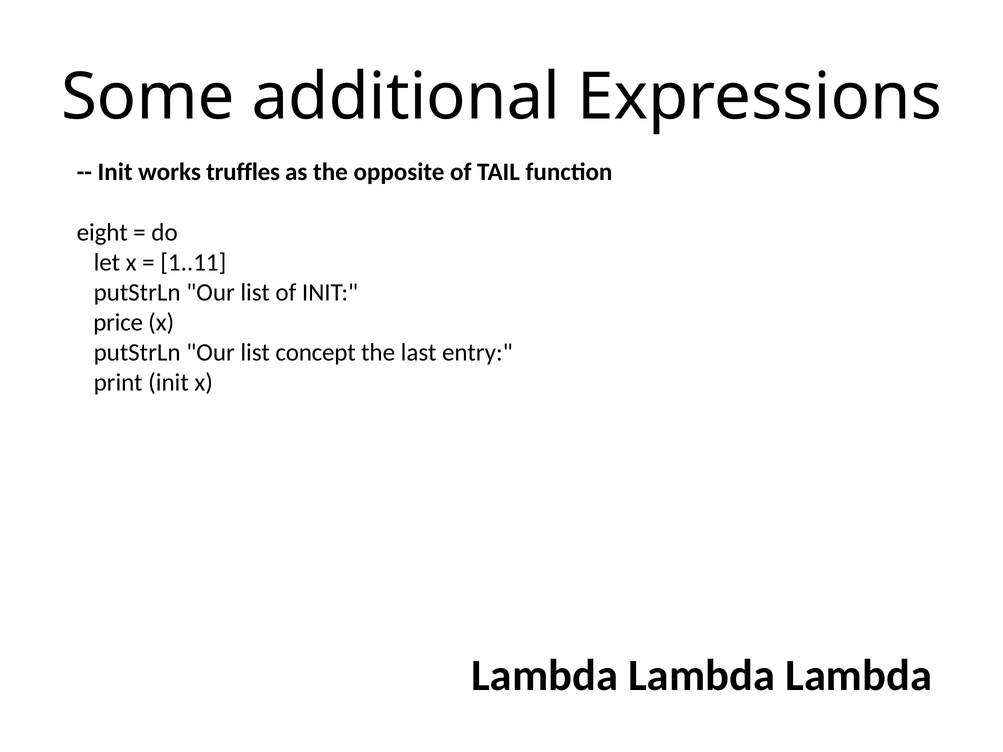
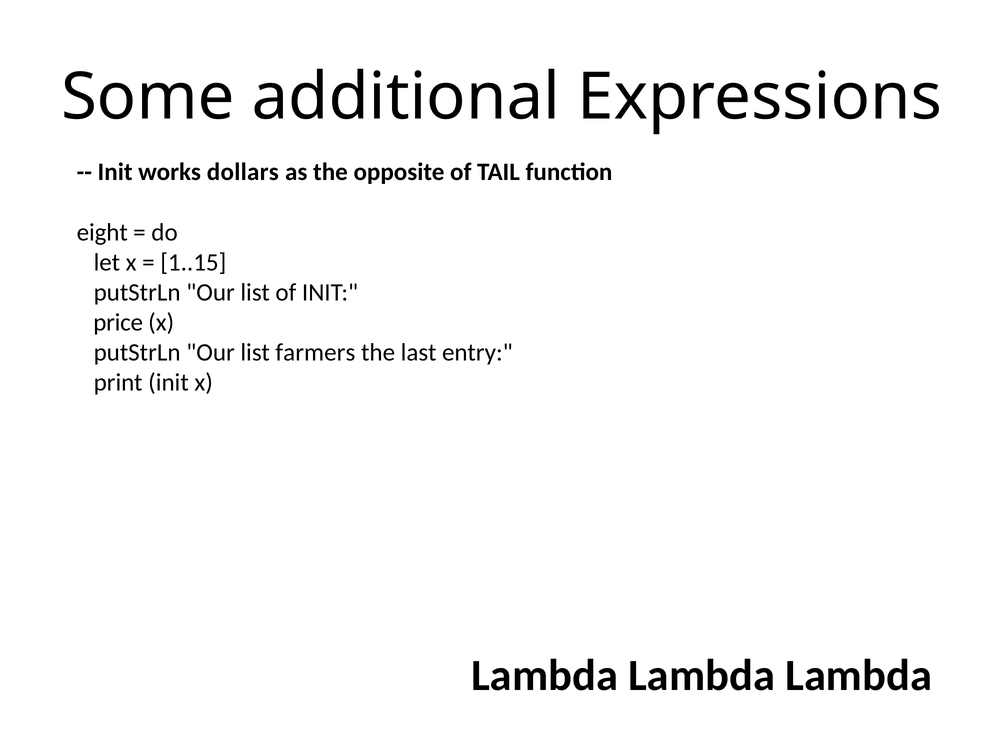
truffles: truffles -> dollars (243, 172)
1..11: 1..11 -> 1..15 (193, 262)
concept: concept -> farmers (315, 353)
